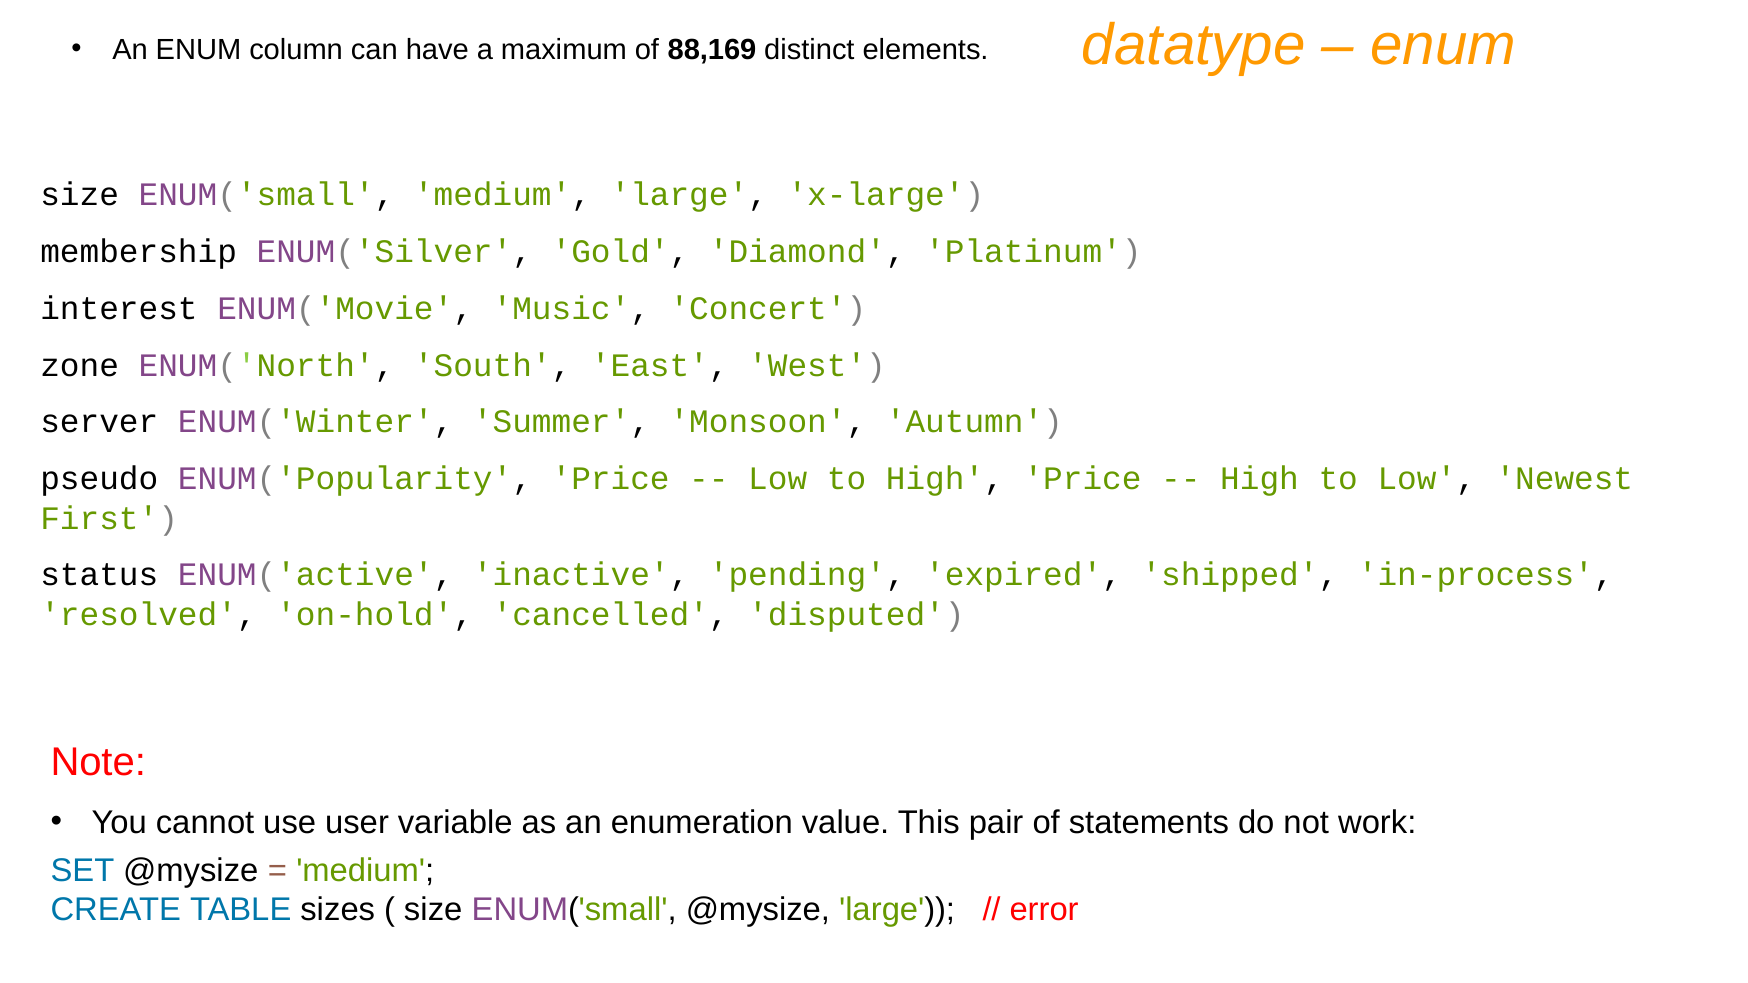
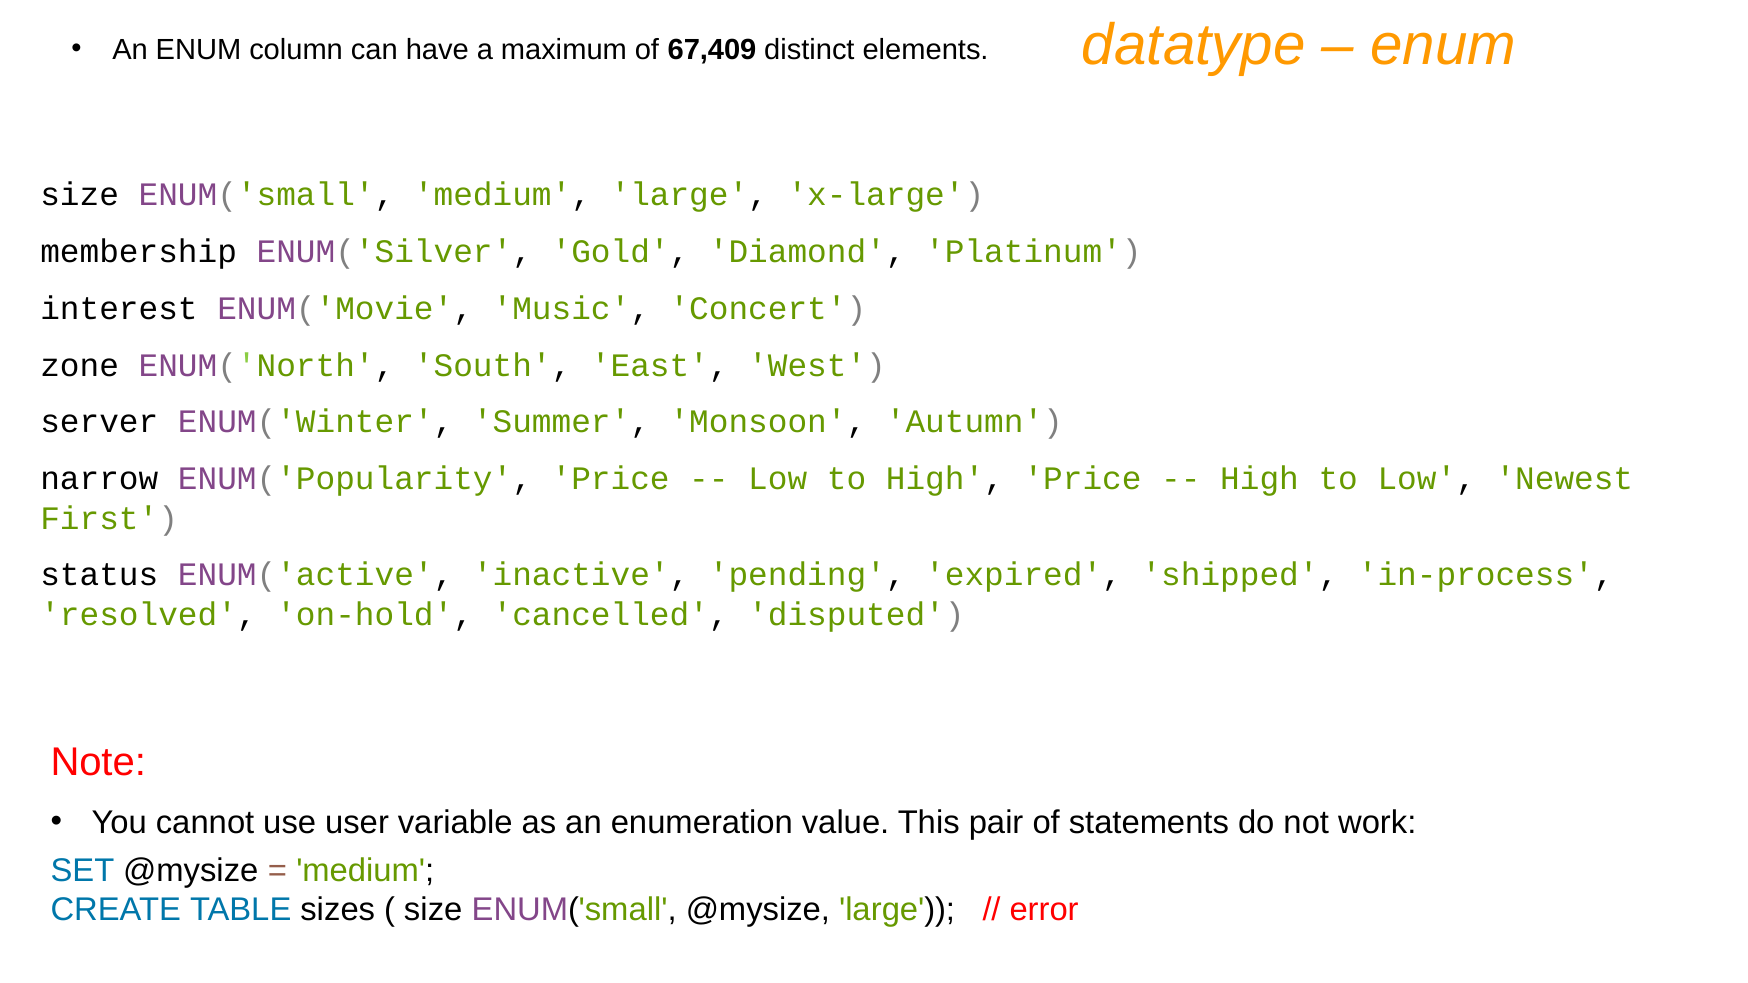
88,169: 88,169 -> 67,409 (712, 50)
pseudo: pseudo -> narrow (99, 479)
